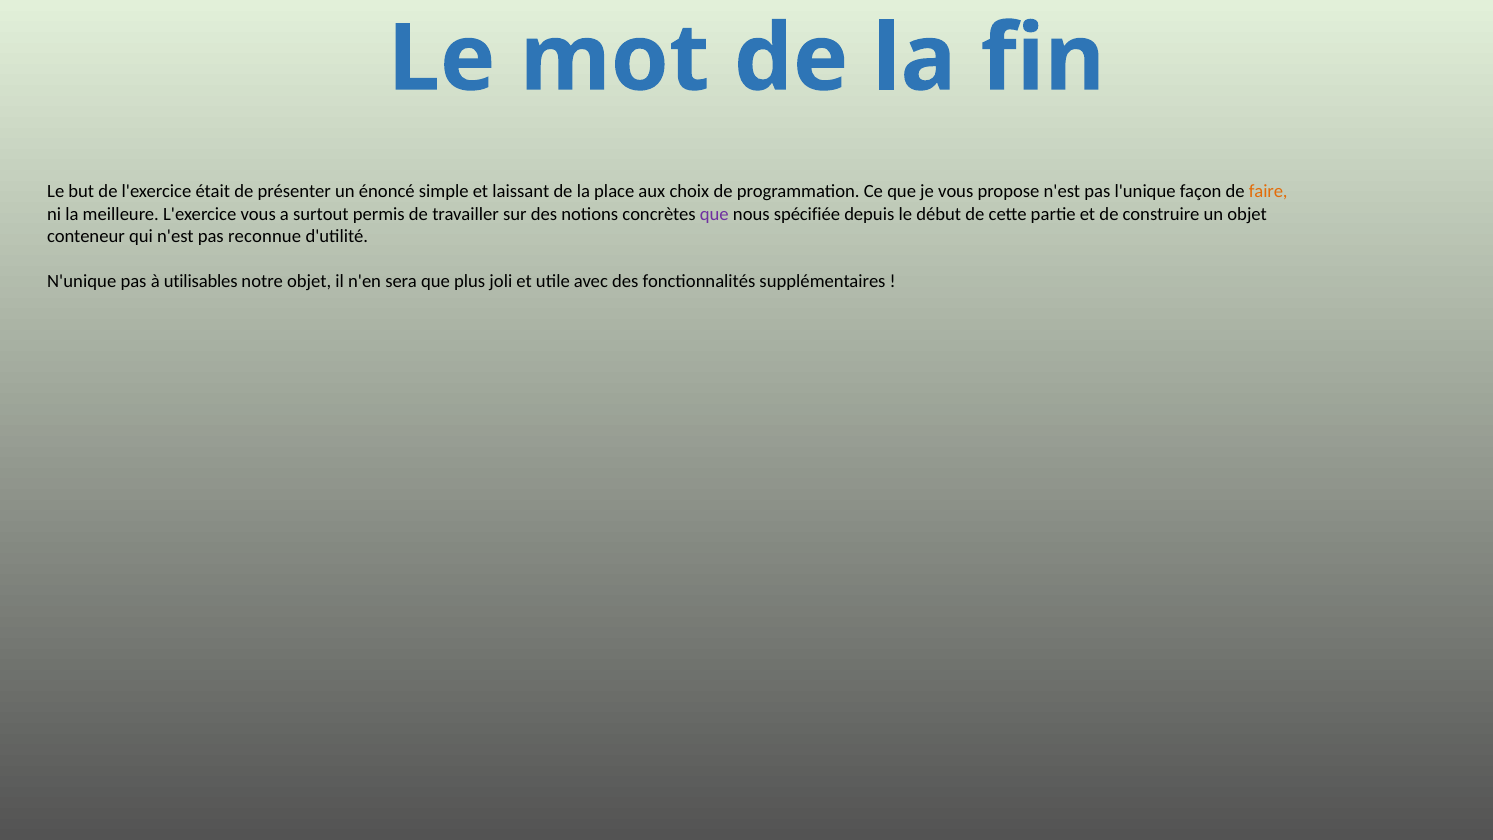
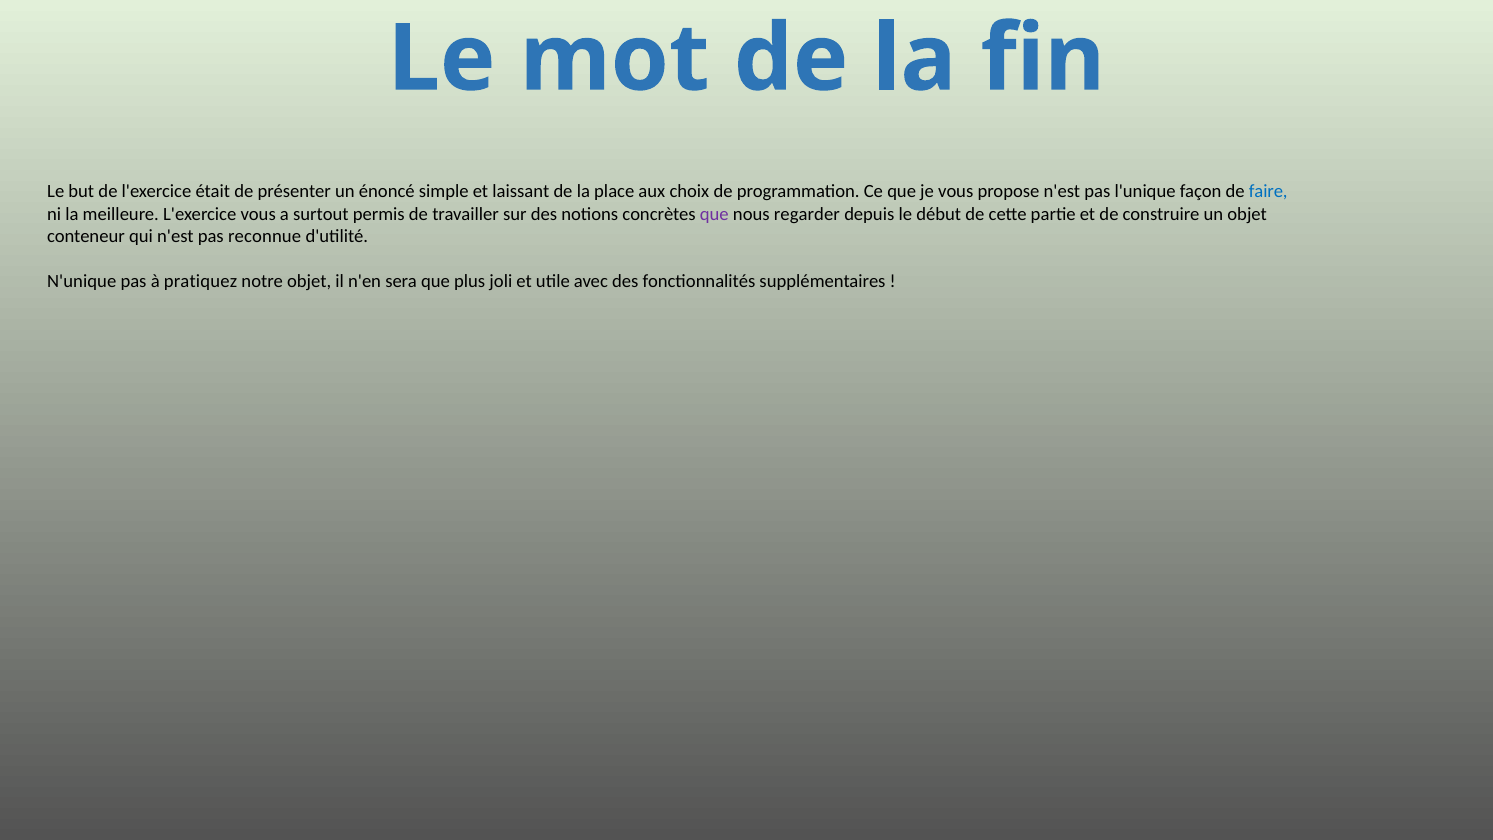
faire colour: orange -> blue (1268, 192)
spécifiée: spécifiée -> regarder (807, 214)
utilisables: utilisables -> pratiquez (200, 281)
